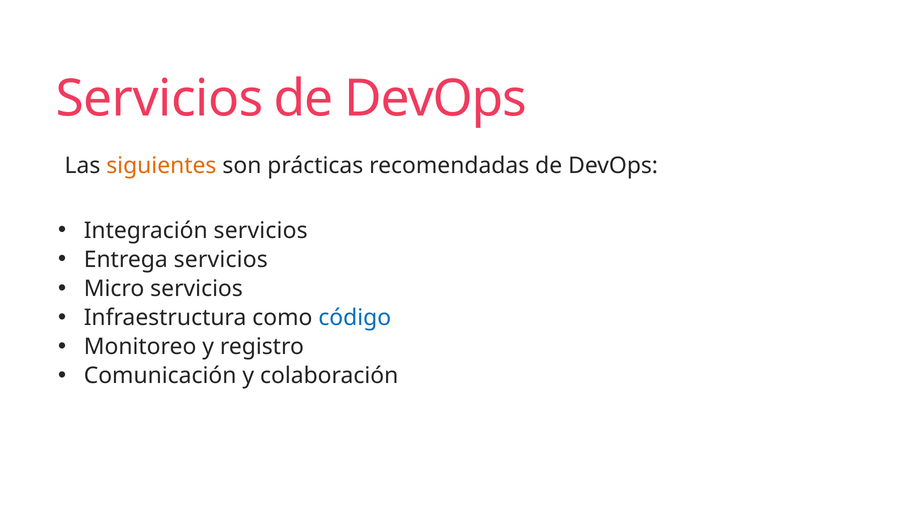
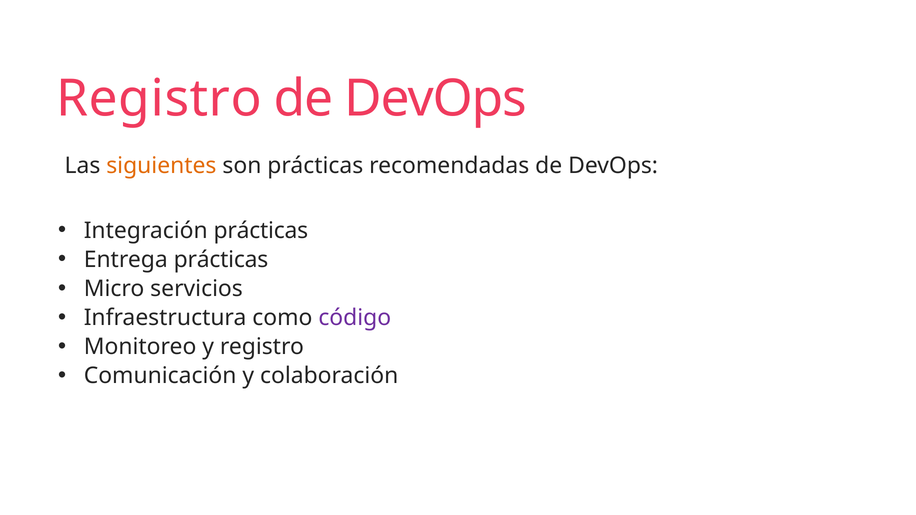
Servicios: Servicios -> Registro (159, 99)
Integración servicios: servicios -> prácticas (261, 231)
Entrega servicios: servicios -> prácticas (221, 260)
código colour: blue -> purple (355, 318)
